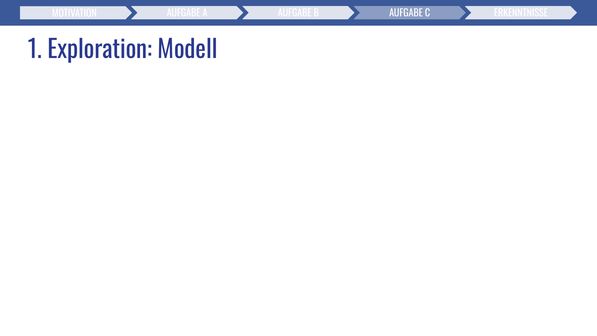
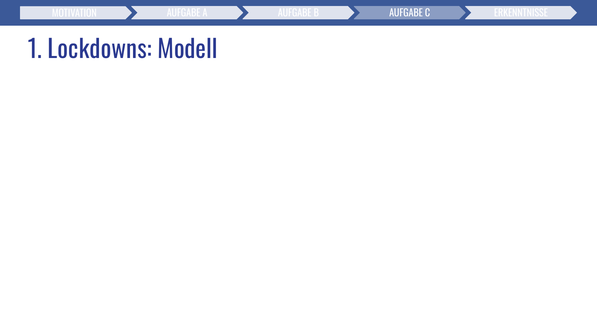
Exploration: Exploration -> Lockdowns (100, 50)
